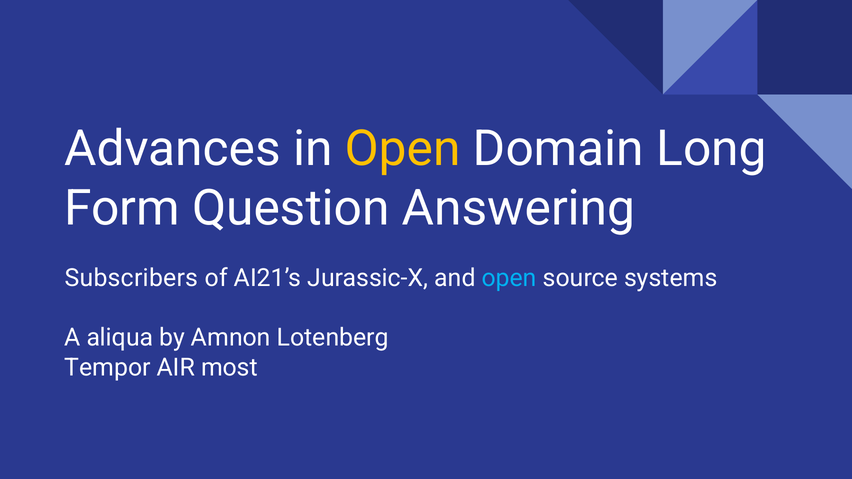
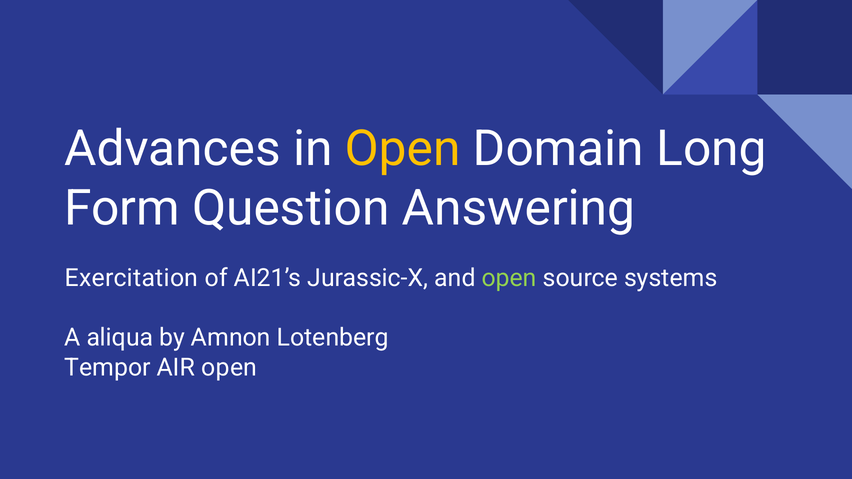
Subscribers: Subscribers -> Exercitation (131, 278)
open colour: light blue -> light green (509, 278)
AIR most: most -> open (229, 368)
